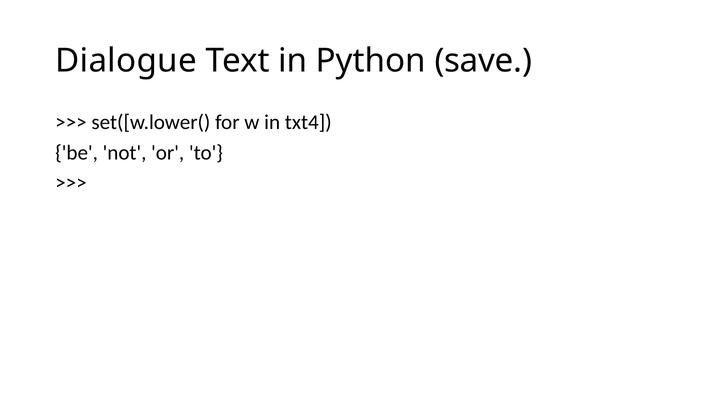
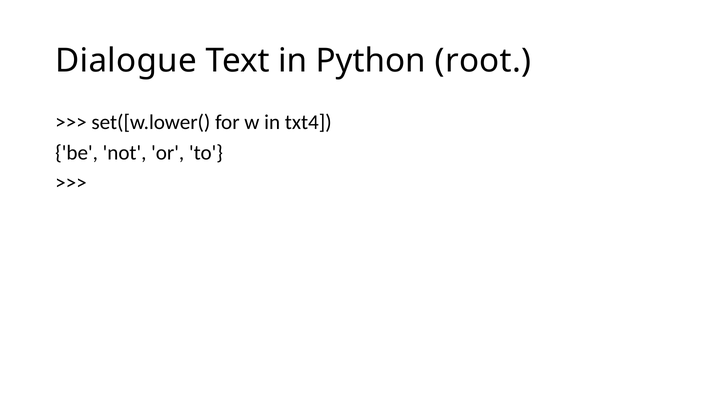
save: save -> root (483, 61)
